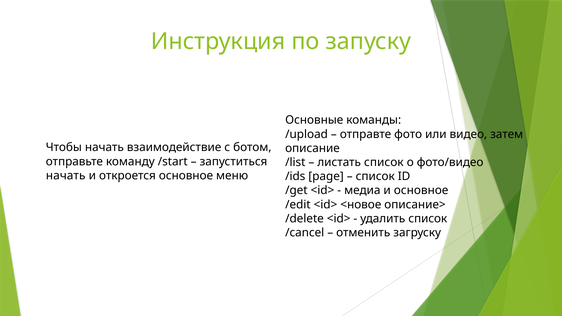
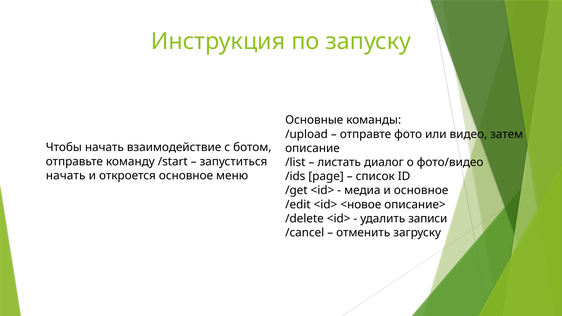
листать список: список -> диалог (384, 162)
удалить список: список -> записи (428, 219)
